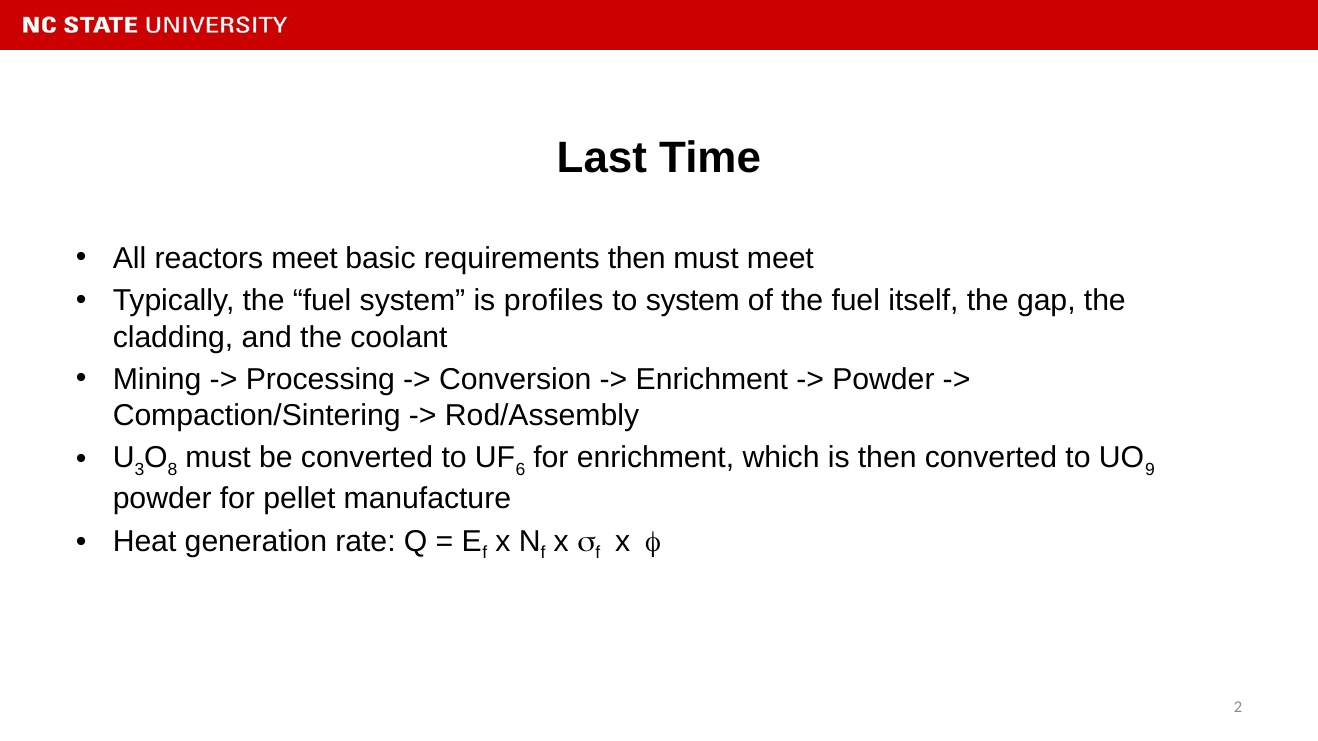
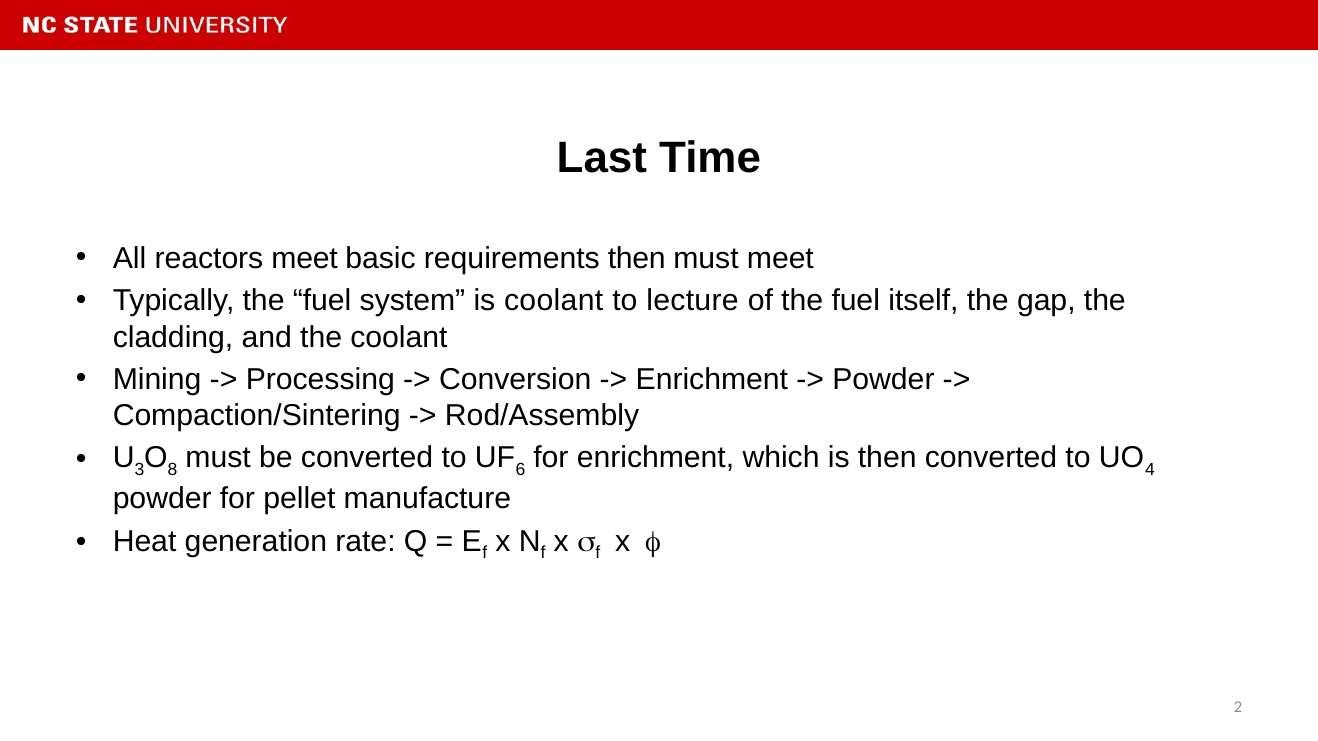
is profiles: profiles -> coolant (554, 301)
to system: system -> lecture (693, 301)
9: 9 -> 4 (1150, 470)
